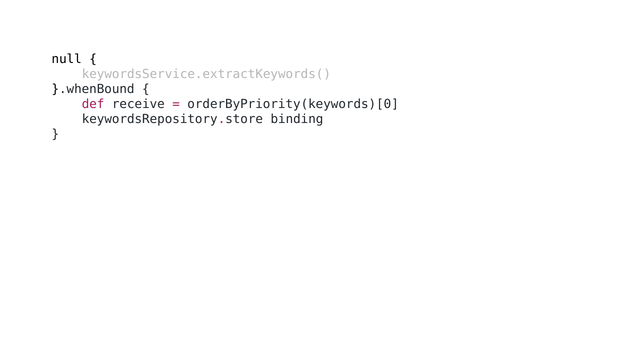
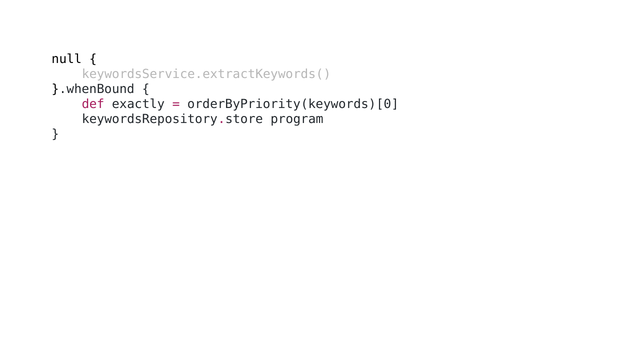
receive: receive -> exactly (138, 104)
binding: binding -> program (297, 119)
